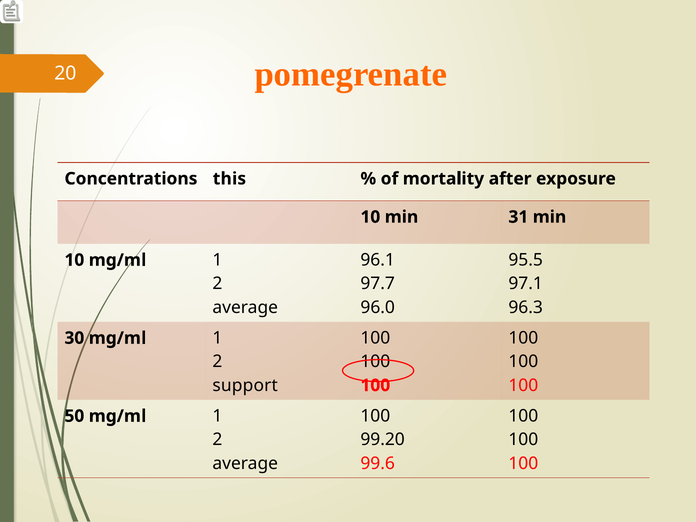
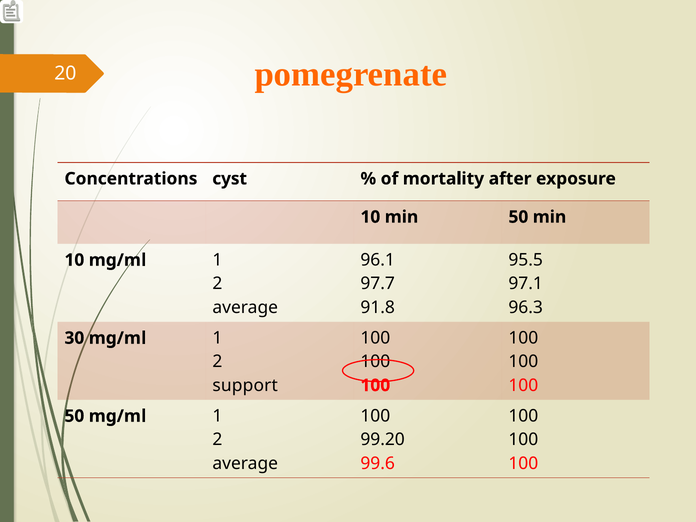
this: this -> cyst (230, 179)
min 31: 31 -> 50 (518, 217)
96.0: 96.0 -> 91.8 (378, 307)
